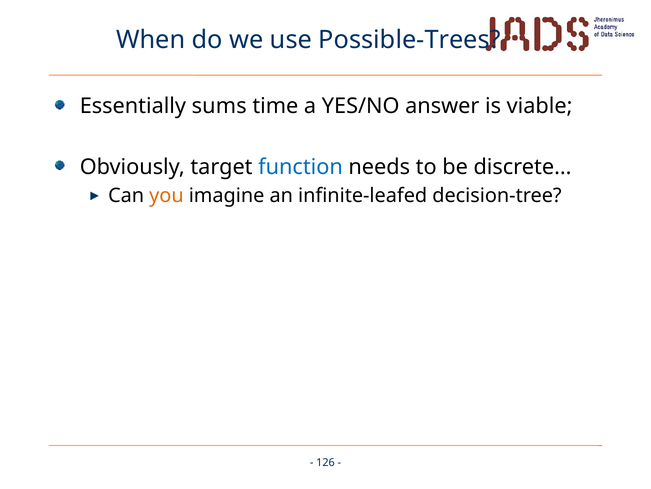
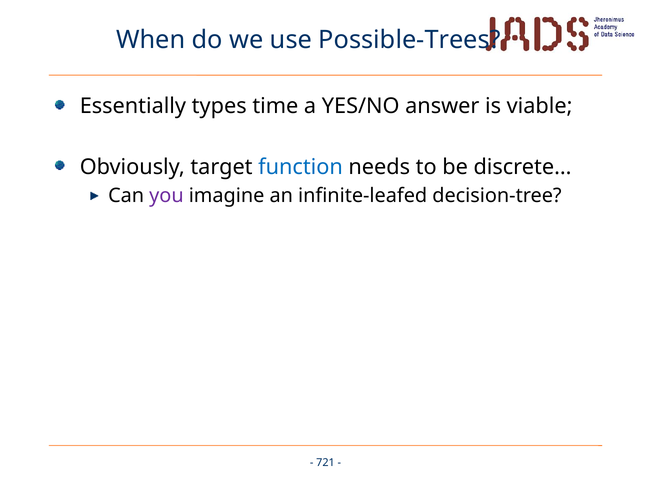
sums: sums -> types (219, 106)
you colour: orange -> purple (166, 196)
126: 126 -> 721 (325, 462)
